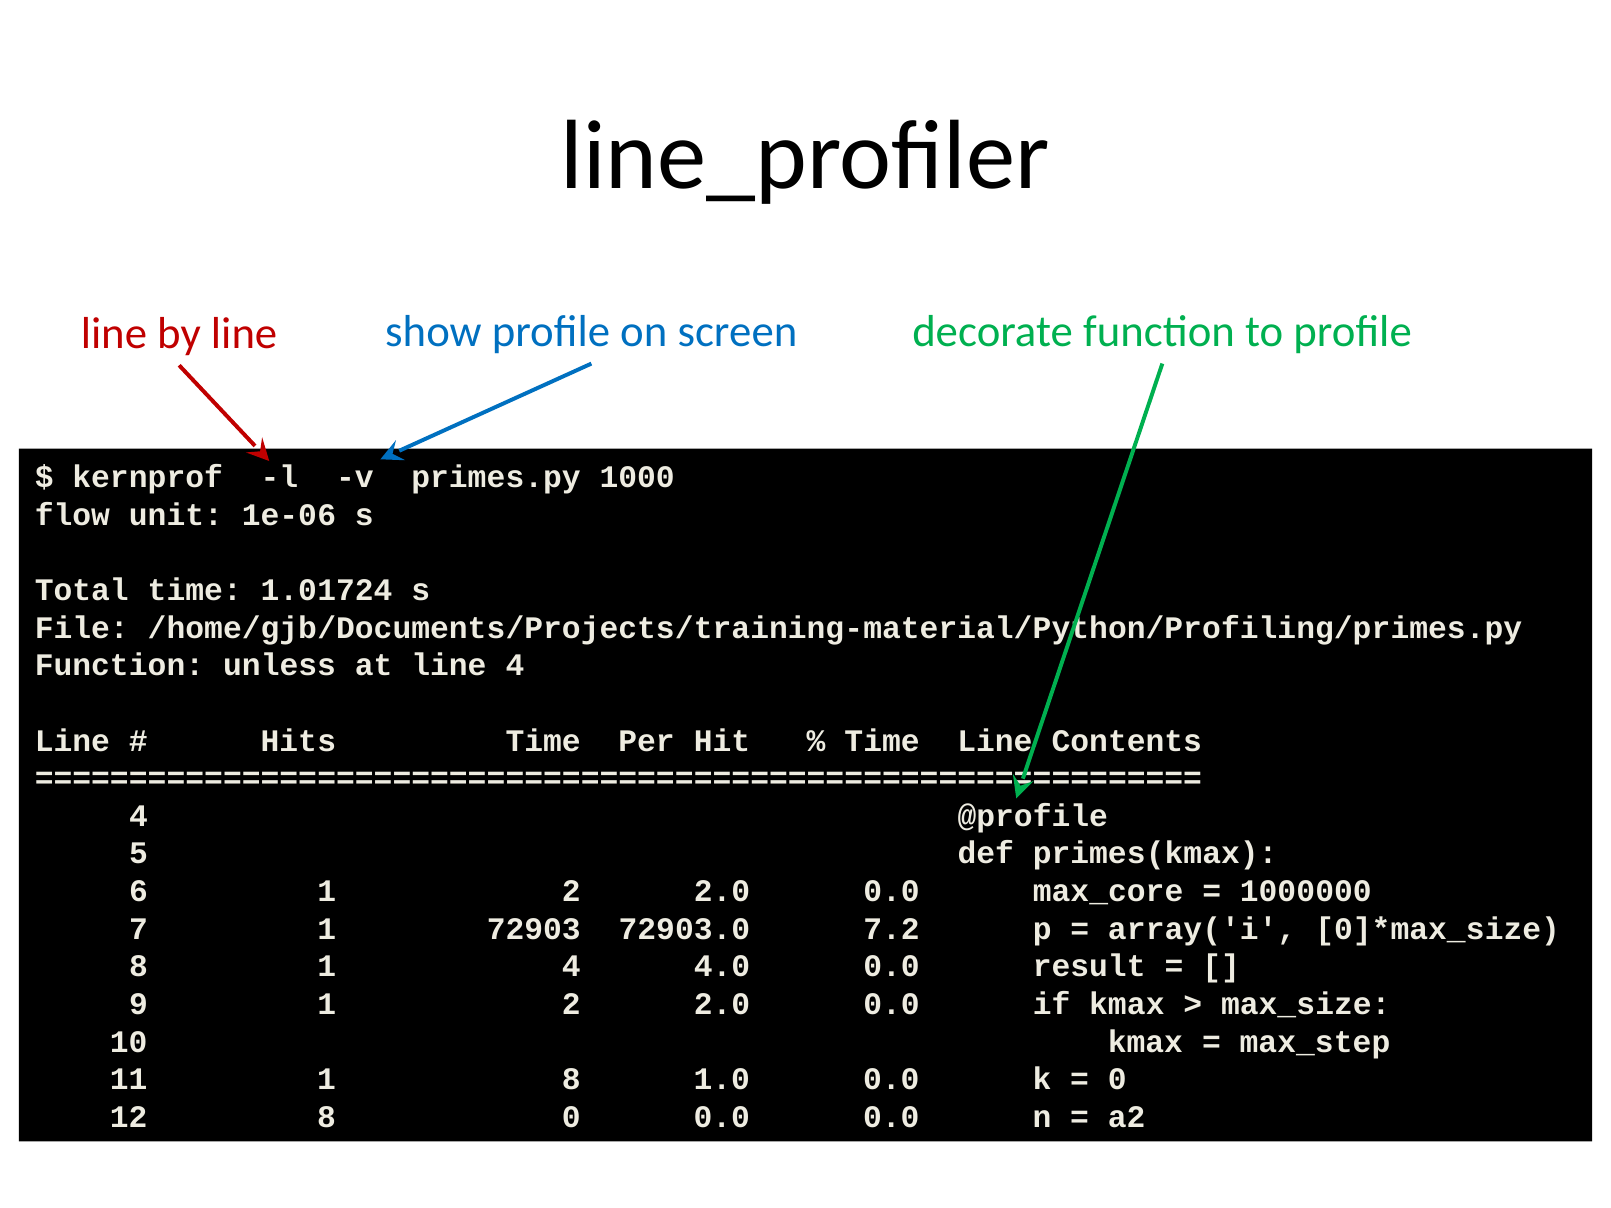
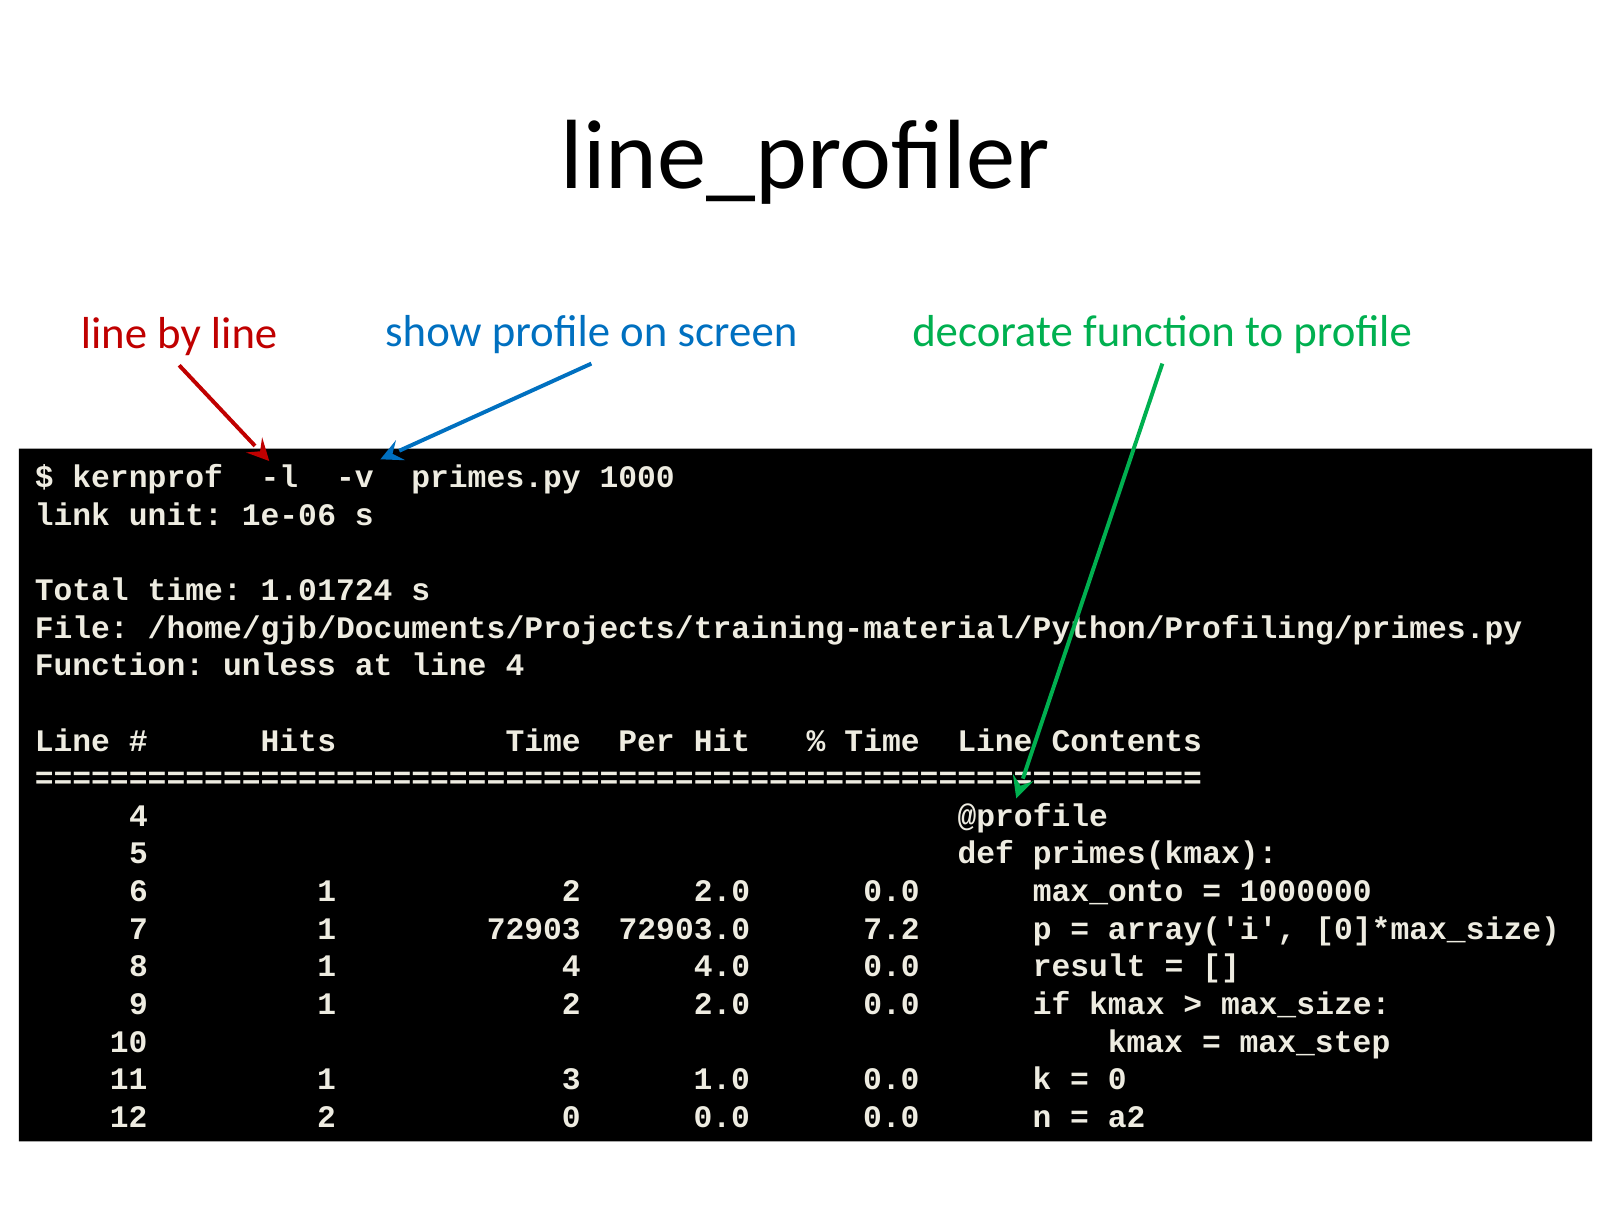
flow: flow -> link (72, 515)
max_core: max_core -> max_onto (1108, 891)
1 8: 8 -> 3 (571, 1079)
12 8: 8 -> 2 (326, 1117)
